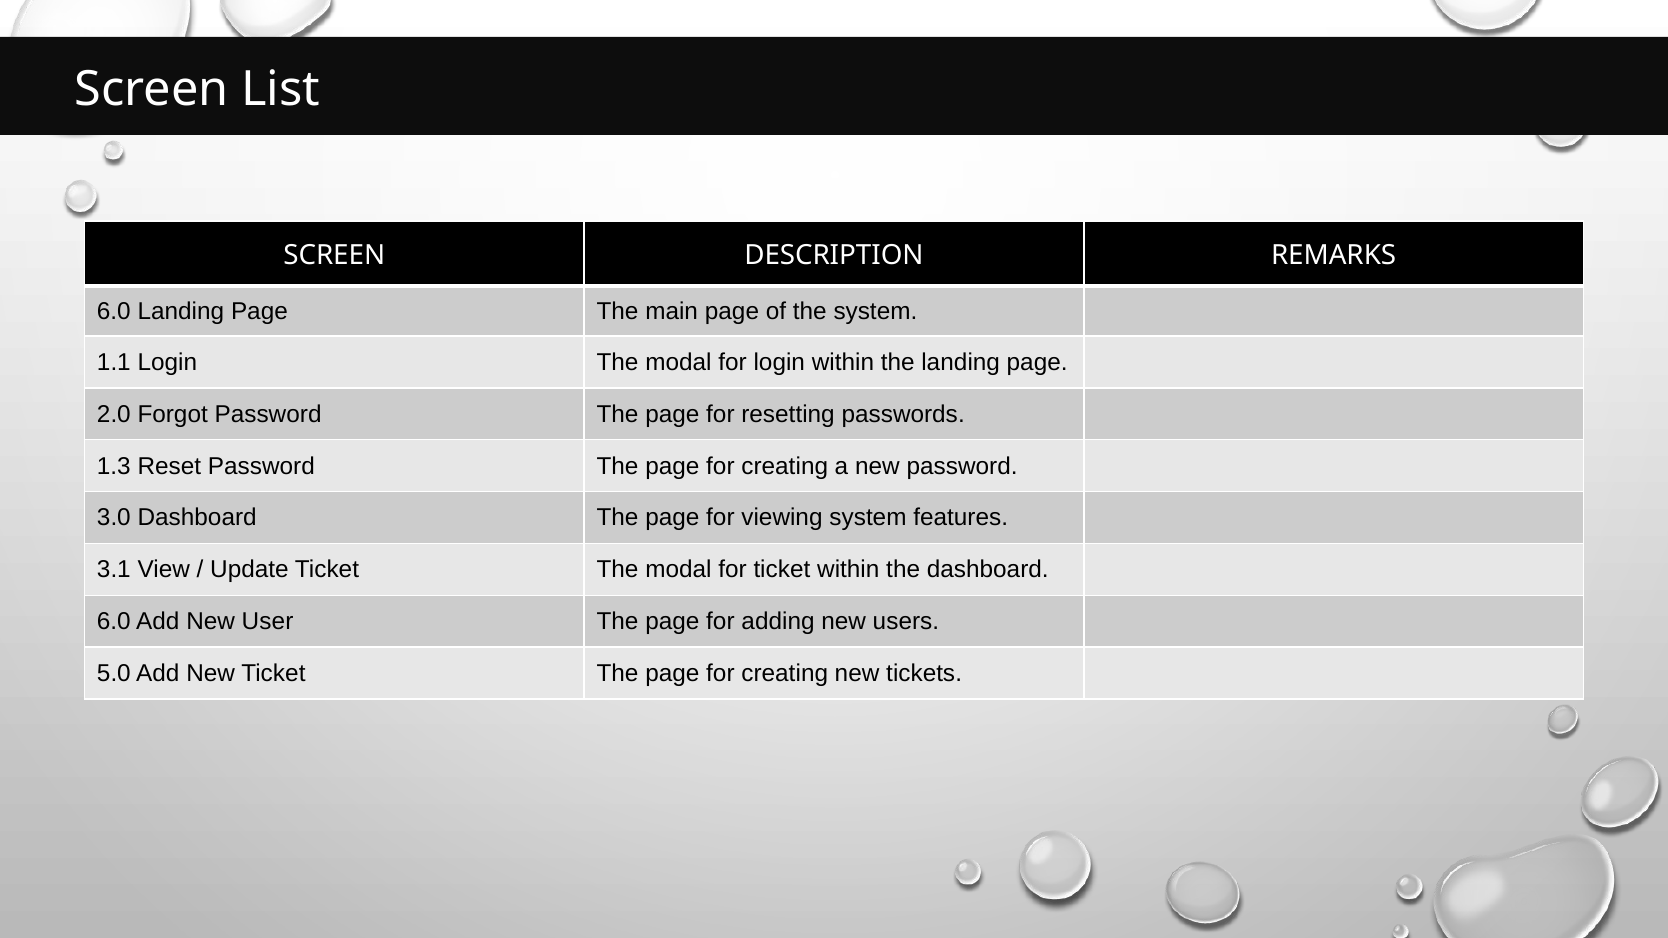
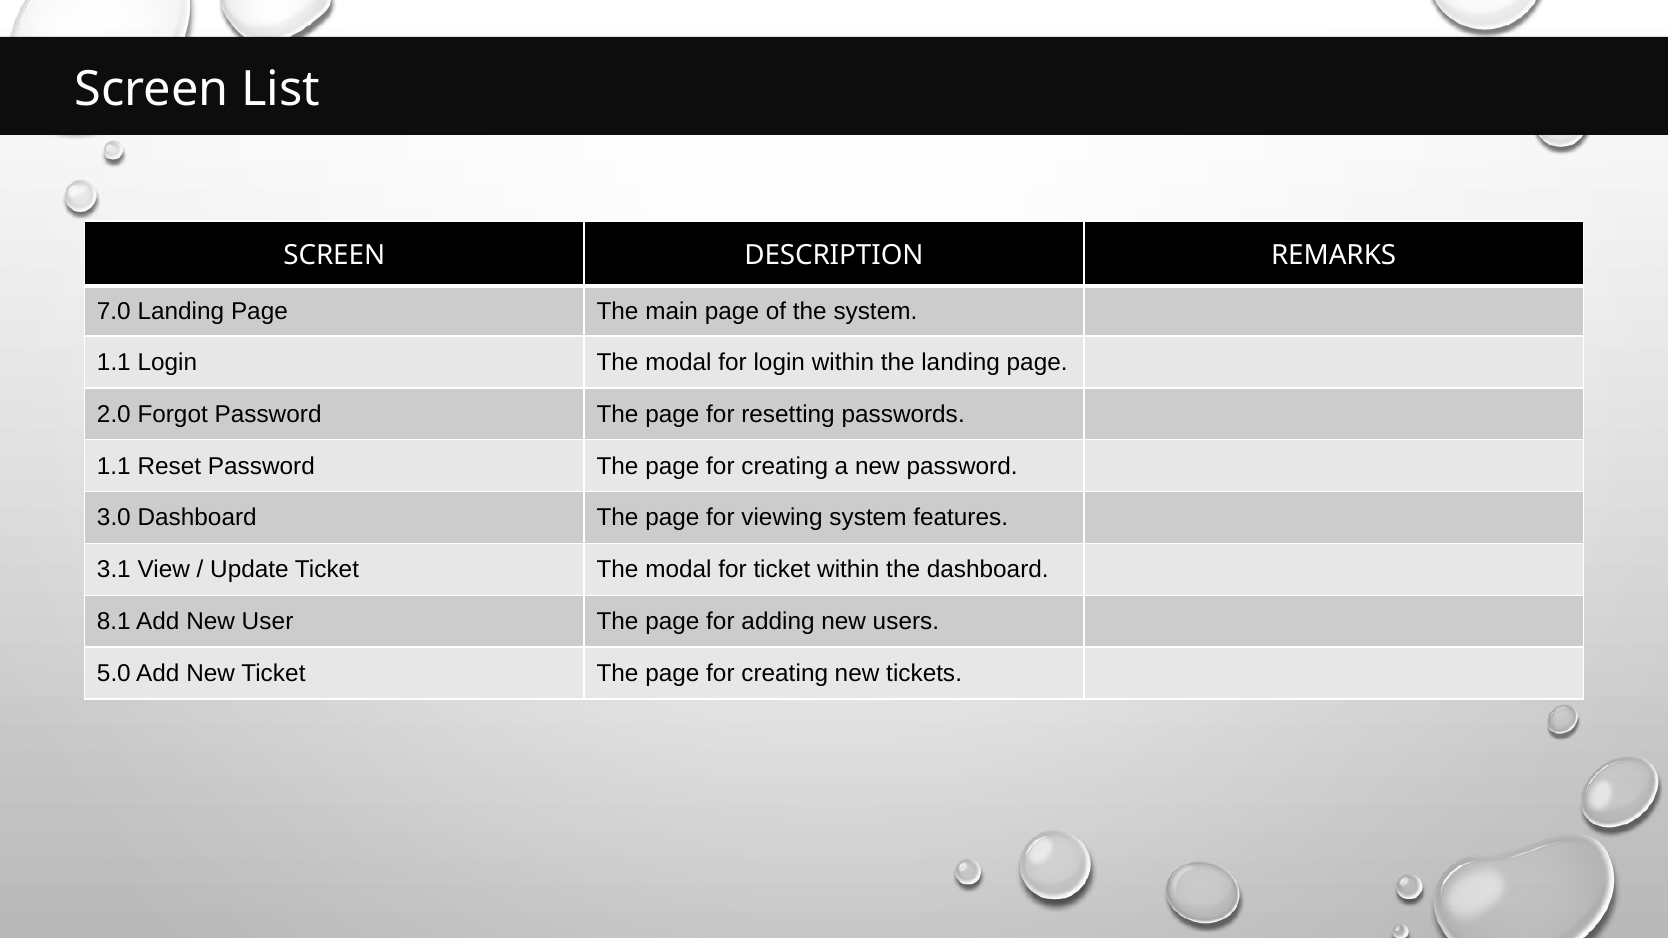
6.0: 6.0 -> 7.0 (114, 311)
1.3: 1.3 -> 1.1 (114, 466)
6.0: 6.0 -> 8.1 (114, 622)
